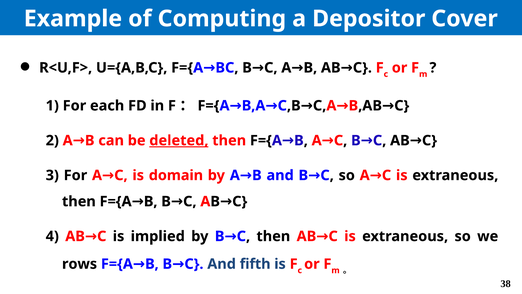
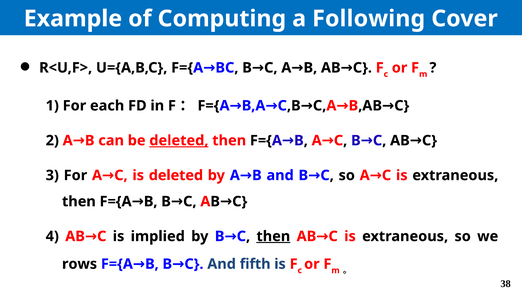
Depositor: Depositor -> Following (369, 19)
is domain: domain -> deleted (176, 175)
then underline: none -> present (273, 236)
